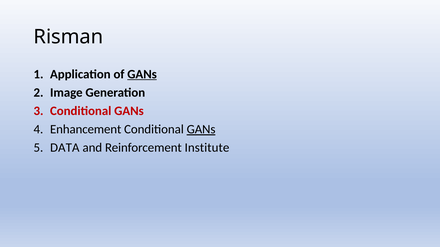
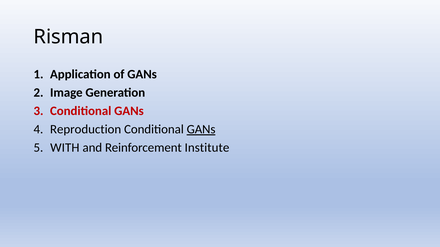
GANs underline: present -> none (142, 74)
Enhancement: Enhancement -> Reproduction (86, 130)
DATA: DATA -> WITH (65, 148)
